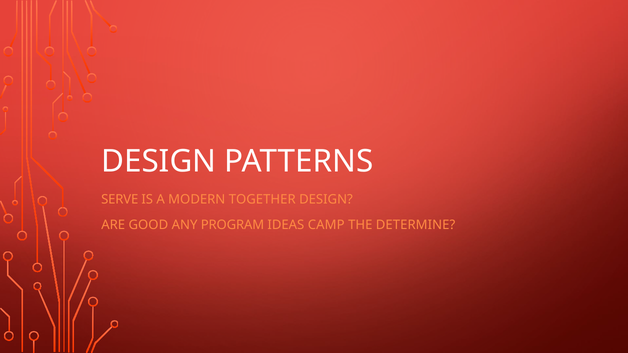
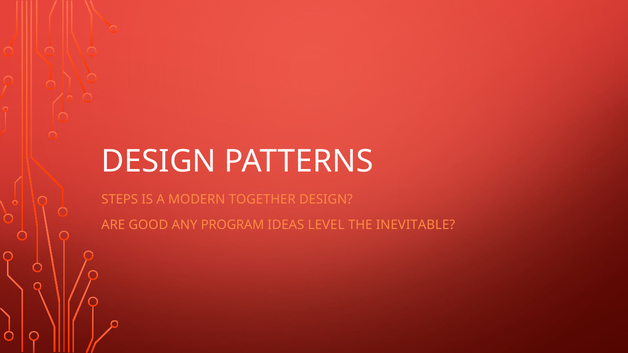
SERVE: SERVE -> STEPS (120, 200)
CAMP: CAMP -> LEVEL (326, 225)
DETERMINE: DETERMINE -> INEVITABLE (415, 225)
